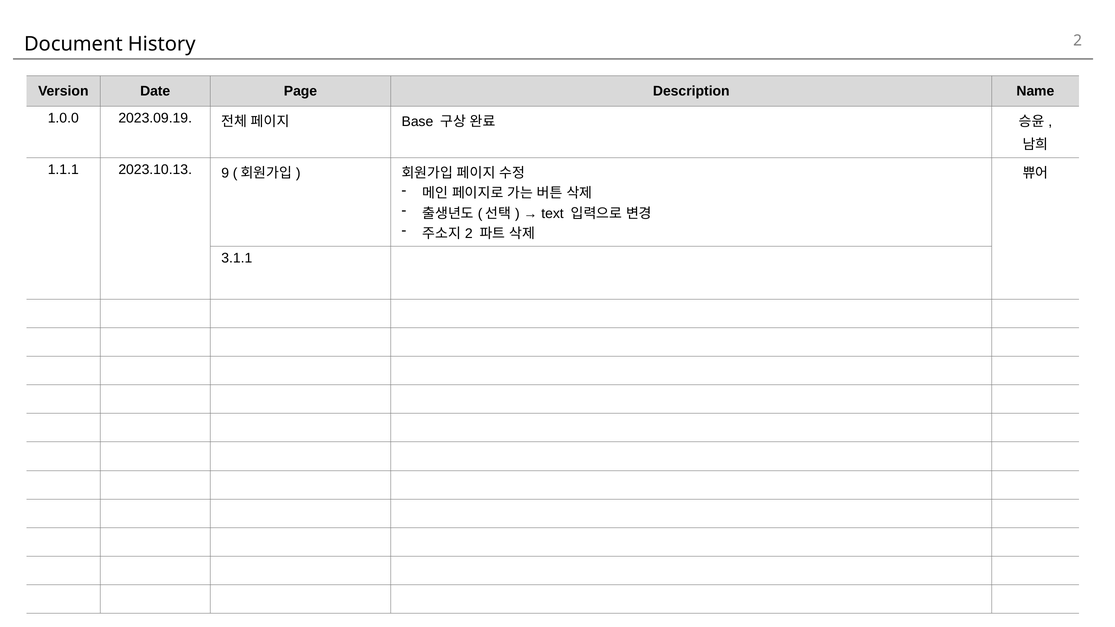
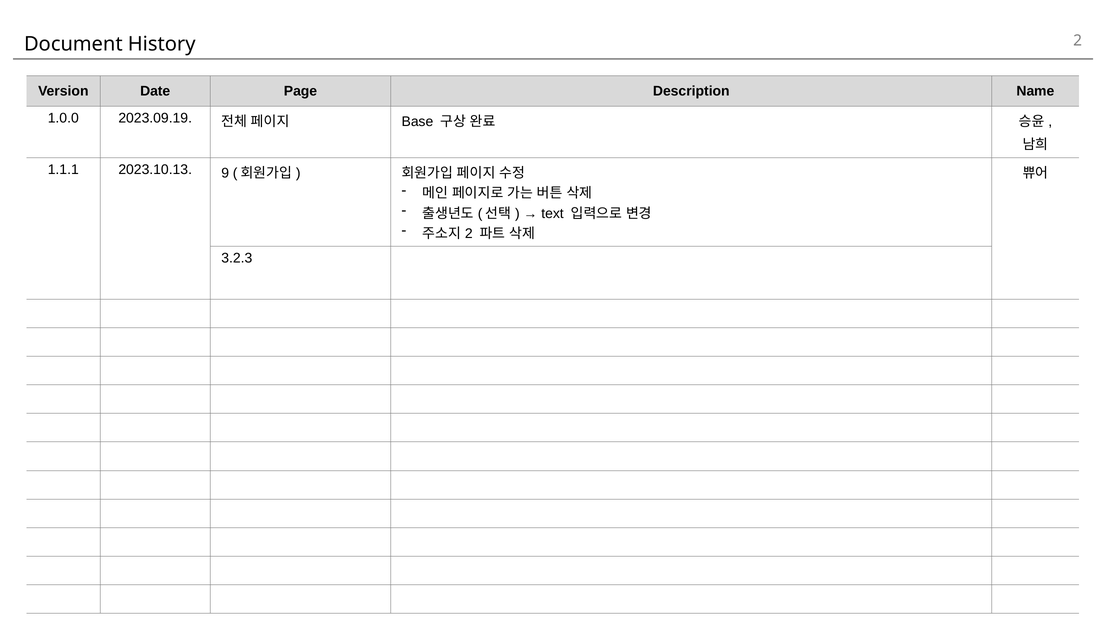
3.1.1: 3.1.1 -> 3.2.3 (237, 258)
